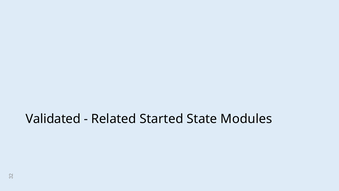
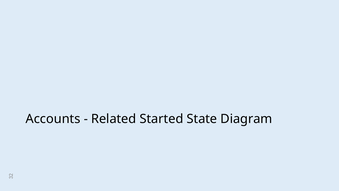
Validated: Validated -> Accounts (53, 119)
Modules: Modules -> Diagram (246, 119)
